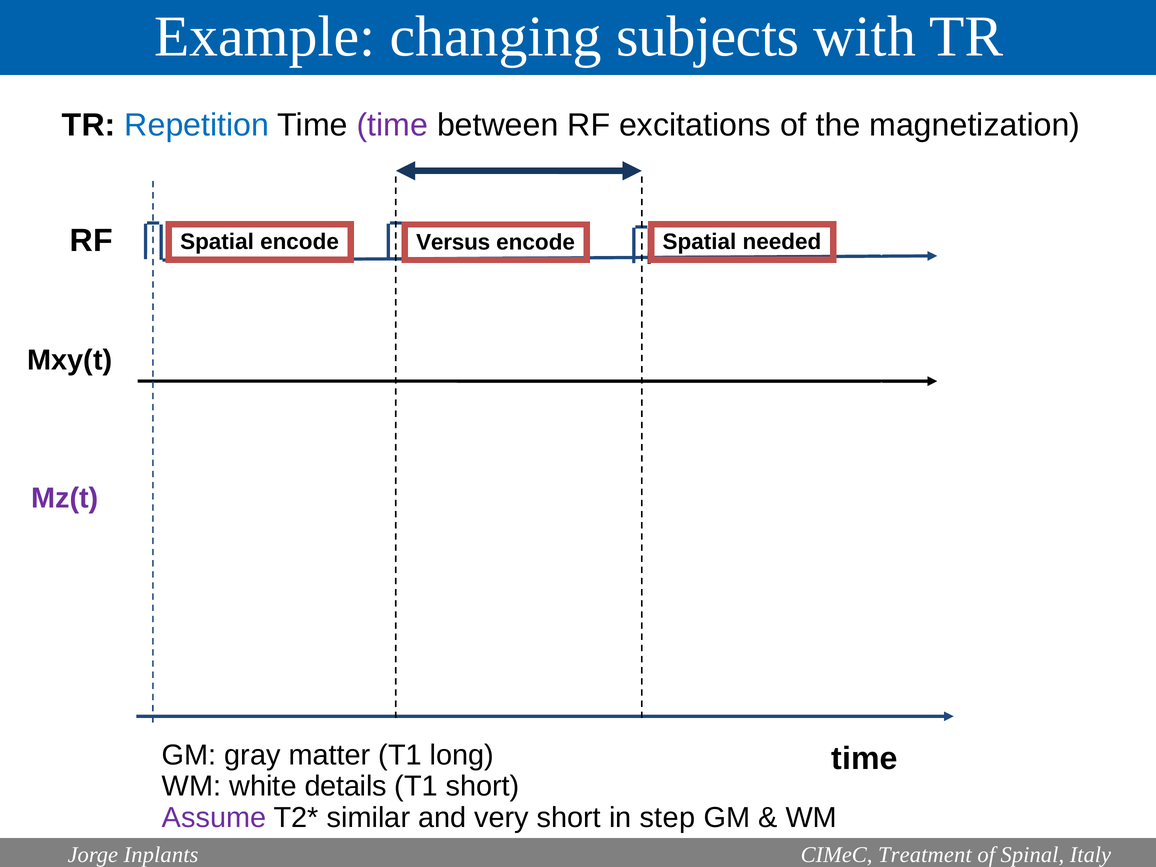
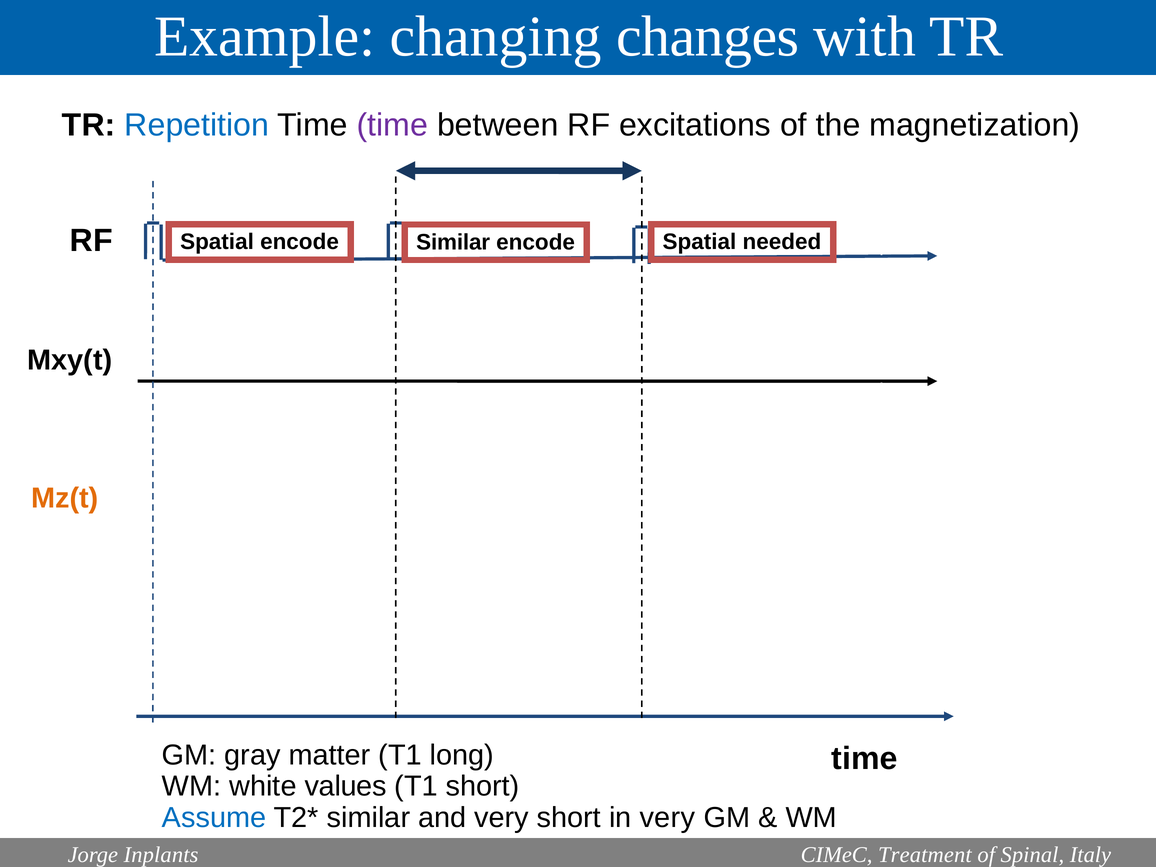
subjects: subjects -> changes (708, 37)
Versus: Versus -> Similar (453, 242)
Mz(t colour: purple -> orange (65, 498)
details: details -> values (346, 786)
Assume colour: purple -> blue (214, 818)
in step: step -> very (667, 818)
